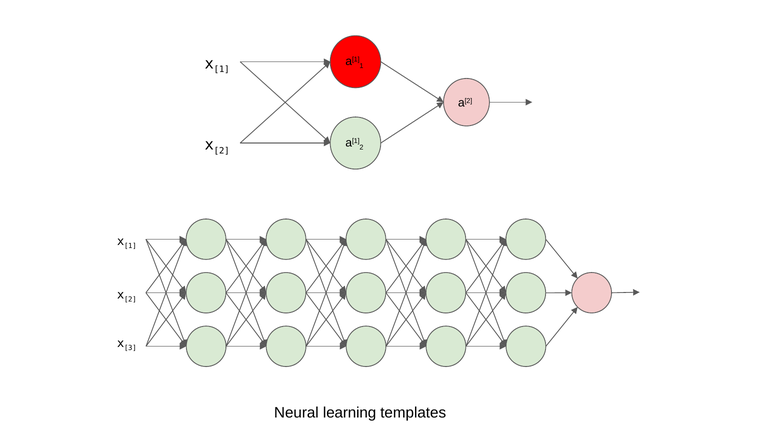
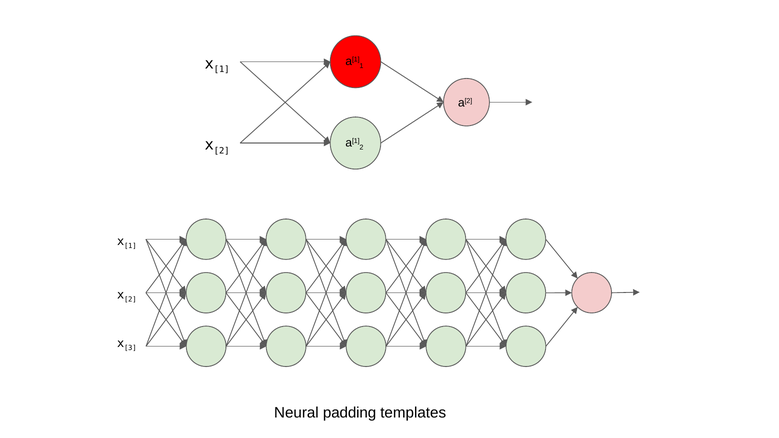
learning: learning -> padding (350, 413)
